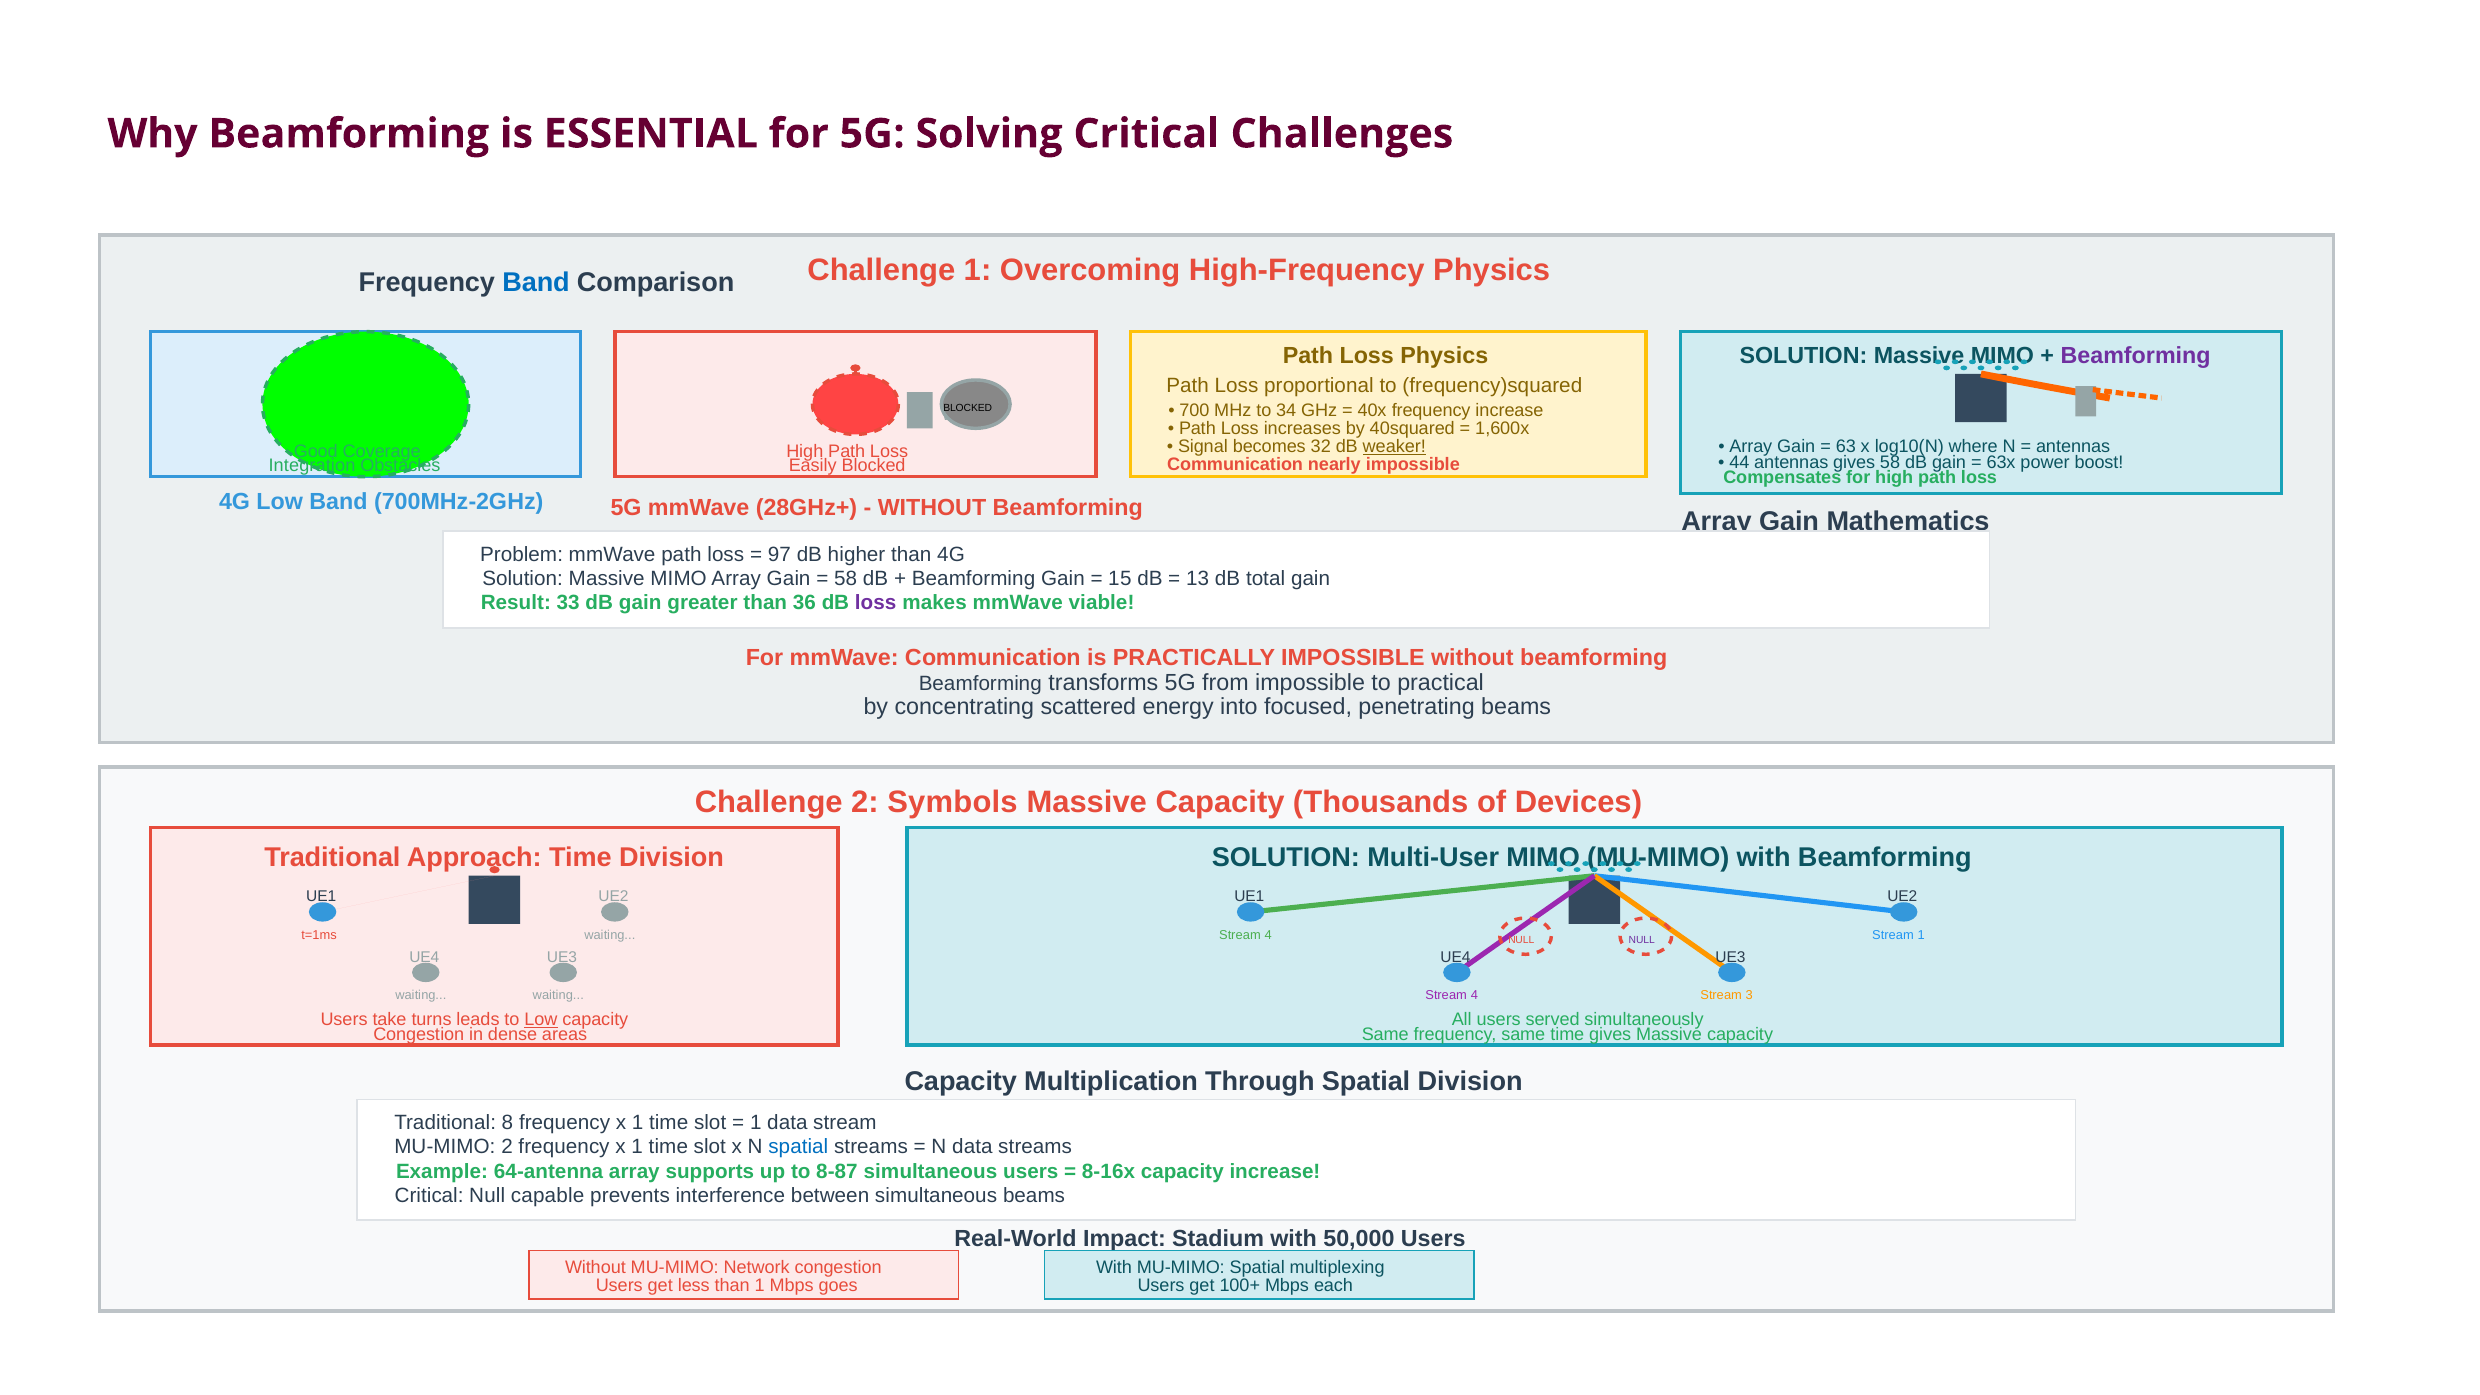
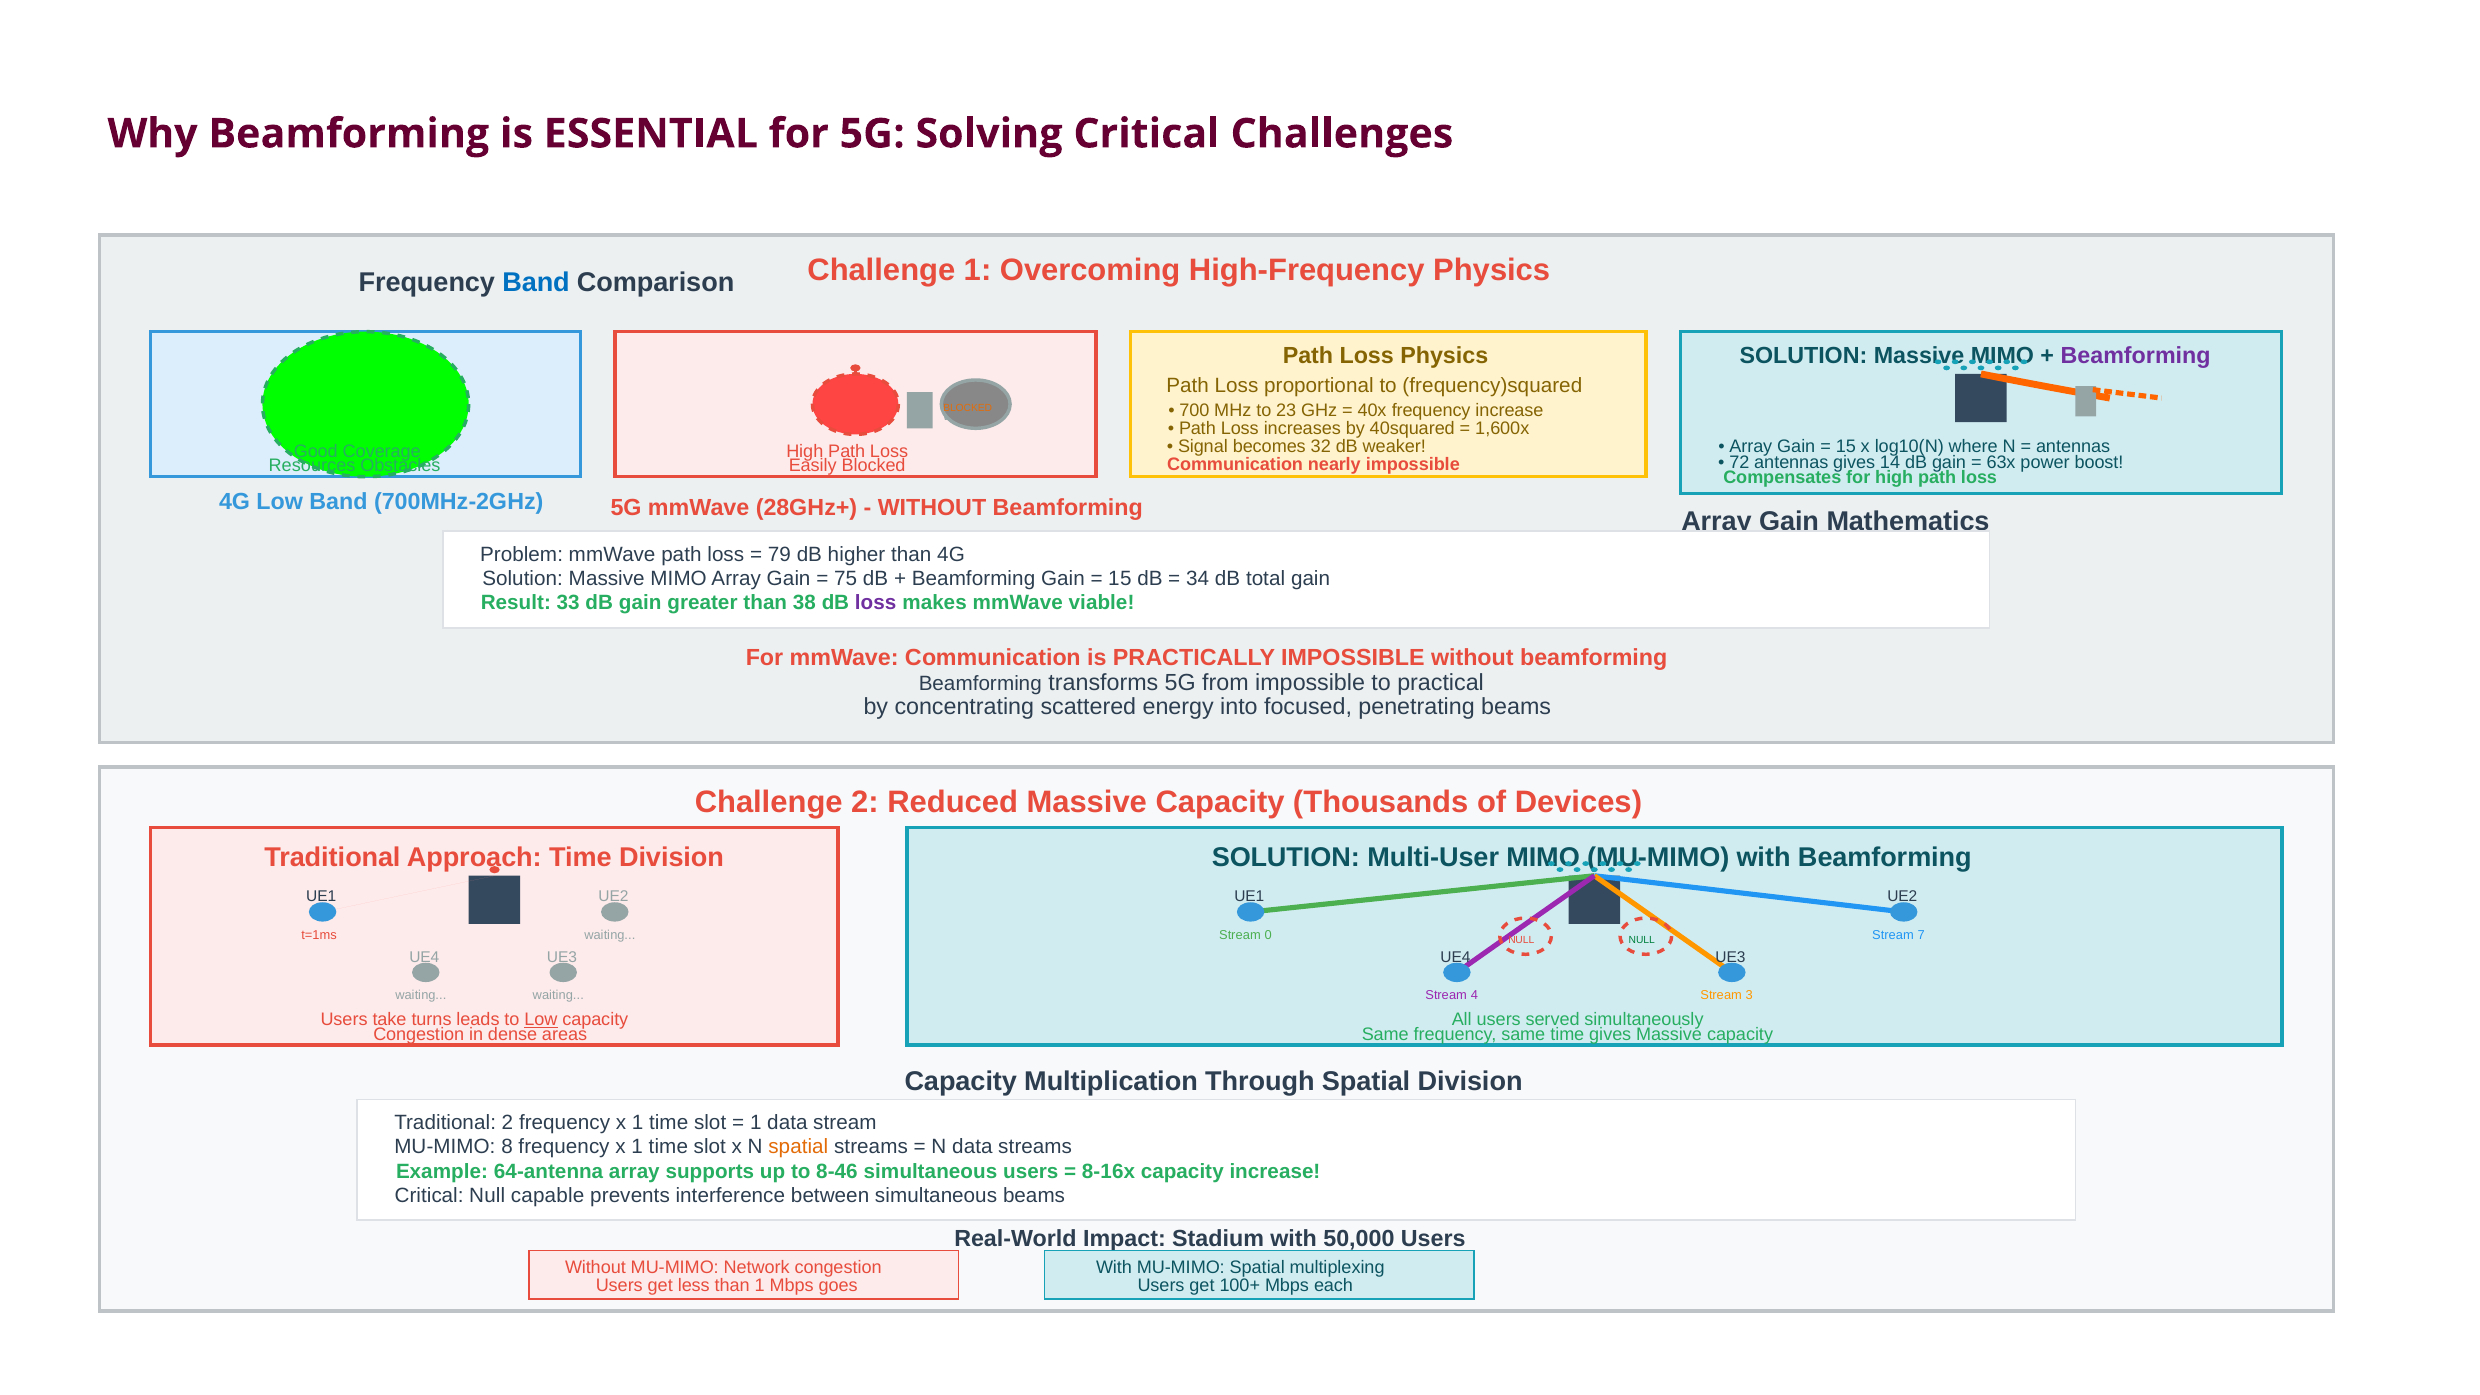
34: 34 -> 23 (1286, 410)
BLOCKED colour: black -> orange (968, 408)
weaker underline: present -> none (1394, 446)
63: 63 -> 15 (1846, 446)
44: 44 -> 72 (1739, 462)
gives 58: 58 -> 14 (1890, 462)
Integration: Integration -> Resources (312, 466)
97: 97 -> 79 (779, 555)
58: 58 -> 75 (846, 579)
13: 13 -> 34 (1198, 579)
36: 36 -> 38 (804, 603)
Symbols: Symbols -> Reduced (953, 802)
4: 4 -> 0 (1268, 935)
Stream 1: 1 -> 7 (1921, 935)
NULL colour: purple -> green (1642, 940)
Traditional 8: 8 -> 2 (507, 1123)
MU-MIMO 2: 2 -> 8 (507, 1147)
spatial colour: blue -> orange (798, 1147)
8-87: 8-87 -> 8-46 (837, 1171)
